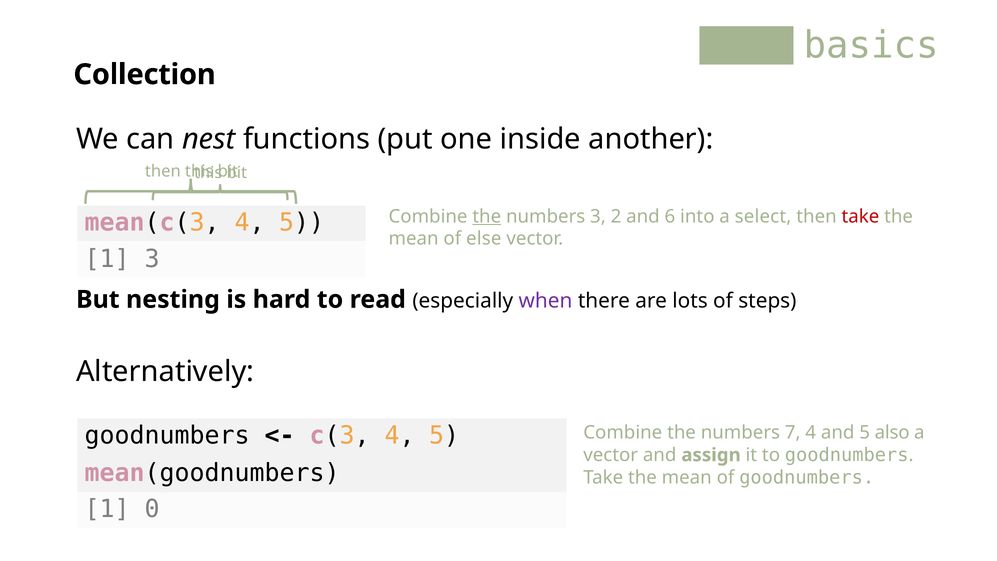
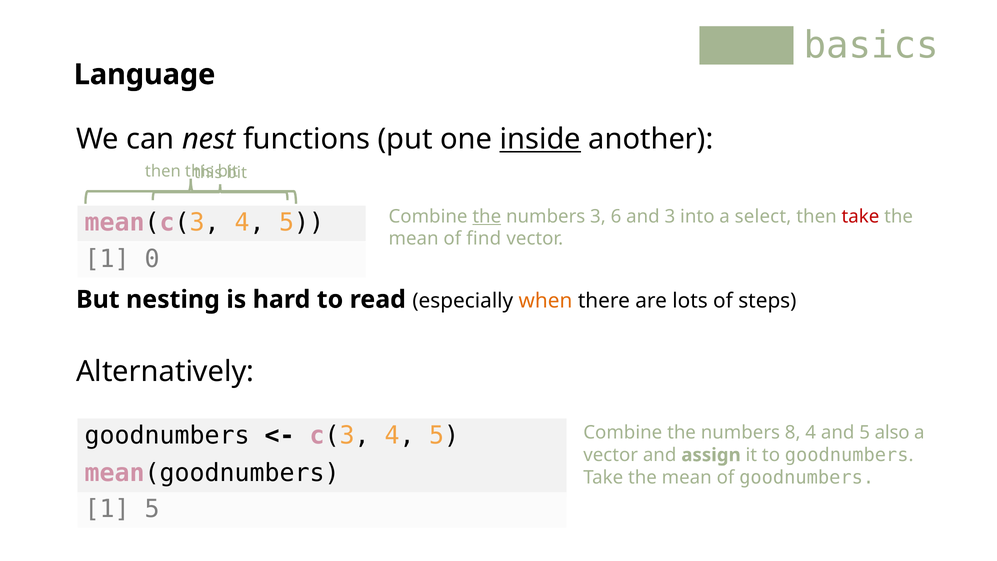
Collection: Collection -> Language (145, 75)
inside underline: none -> present (540, 139)
2: 2 -> 6 (616, 216)
and 6: 6 -> 3 (670, 216)
else: else -> find (484, 239)
1 3: 3 -> 0 (152, 259)
when colour: purple -> orange (545, 301)
7: 7 -> 8 (793, 432)
1 0: 0 -> 5 (152, 509)
